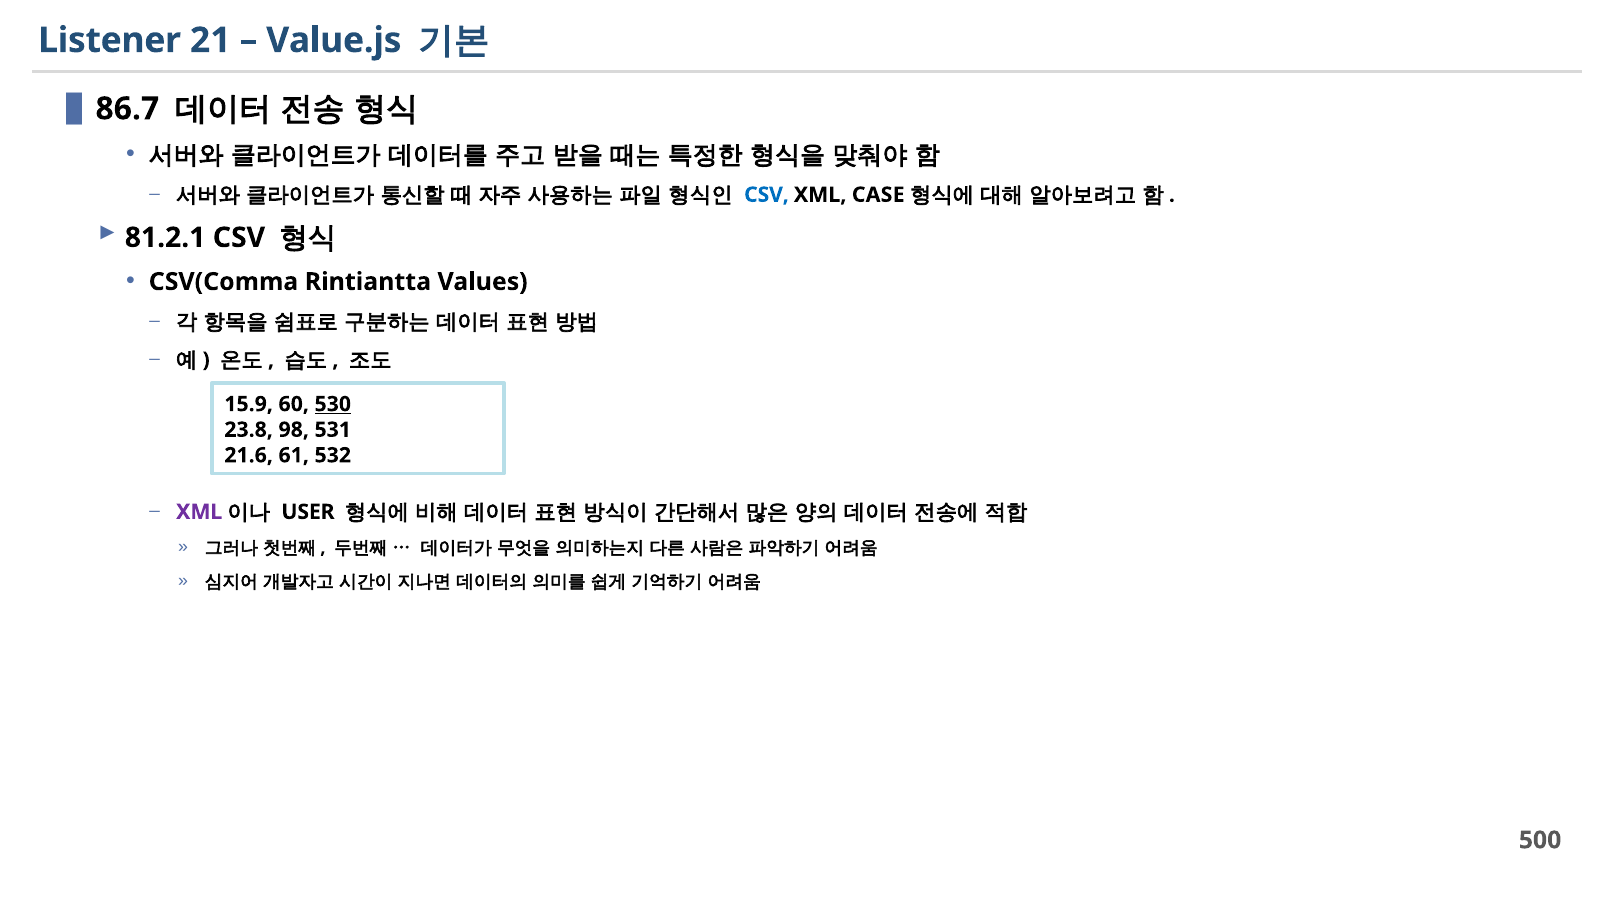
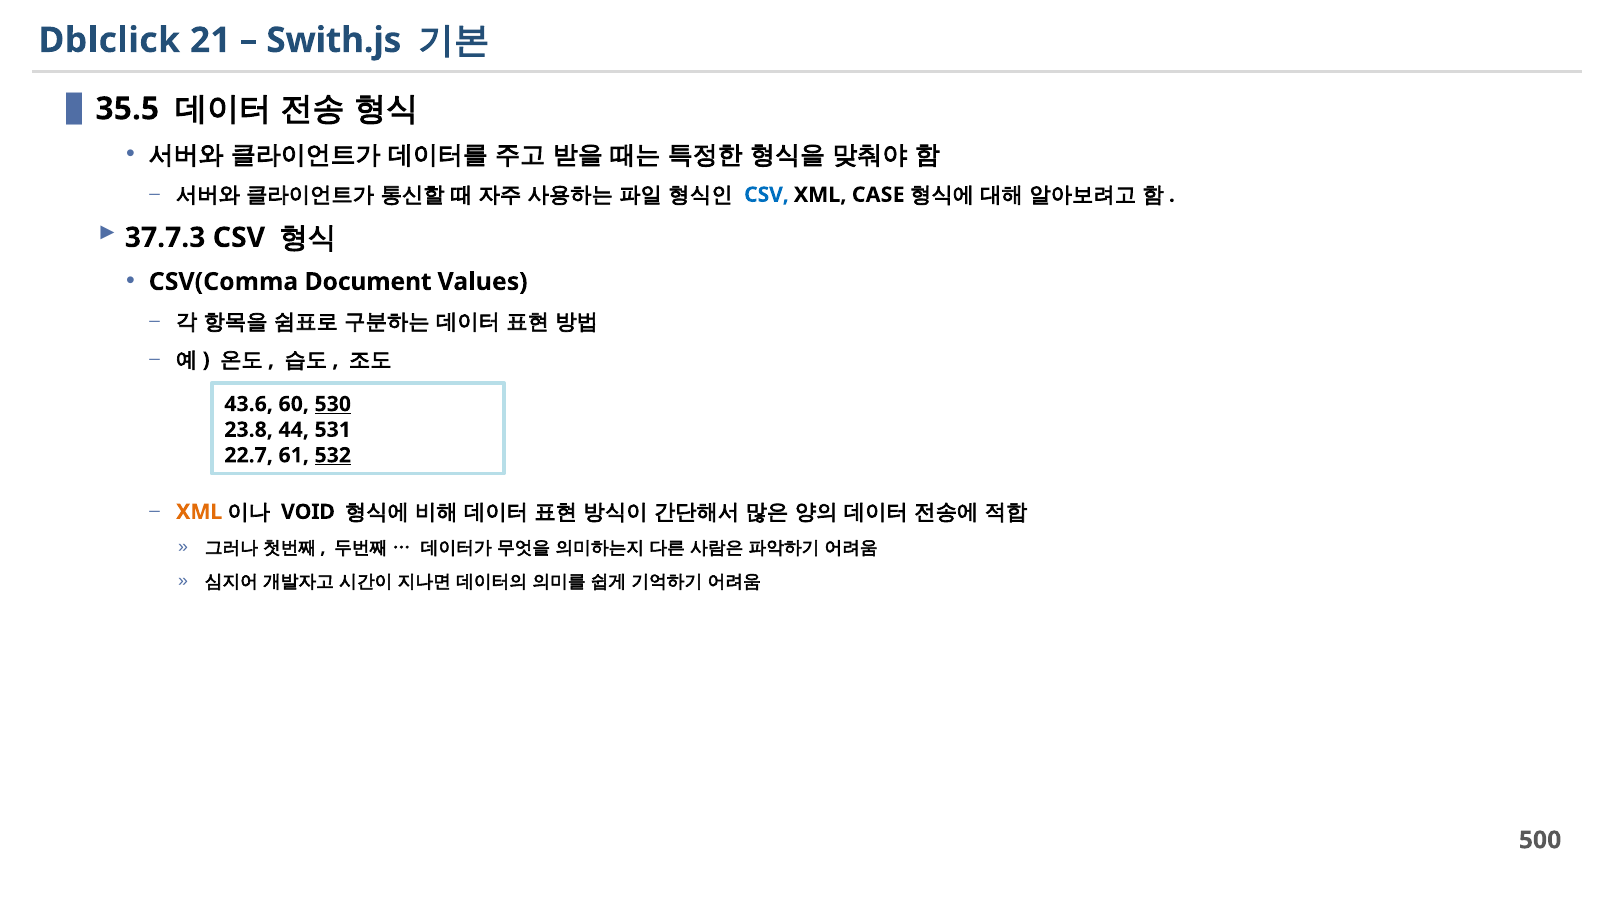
Listener: Listener -> Dblclick (109, 40)
Value.js: Value.js -> Swith.js (334, 40)
86.7: 86.7 -> 35.5 (127, 109)
81.2.1: 81.2.1 -> 37.7.3 (165, 238)
Rintiantta: Rintiantta -> Document (368, 282)
15.9: 15.9 -> 43.6 (249, 404)
98: 98 -> 44 (294, 430)
21.6: 21.6 -> 22.7 (249, 455)
532 underline: none -> present (333, 455)
XML colour: purple -> orange (199, 512)
USER: USER -> VOID (308, 512)
